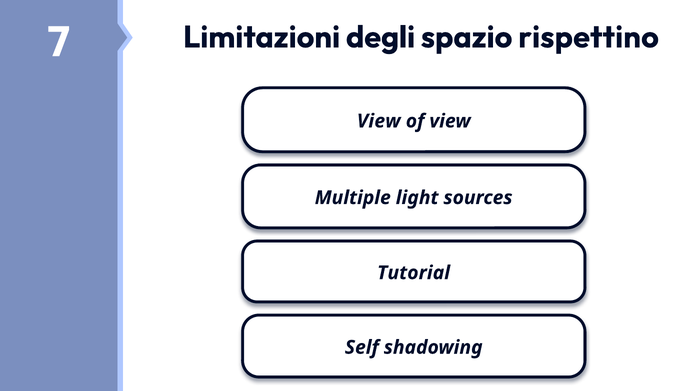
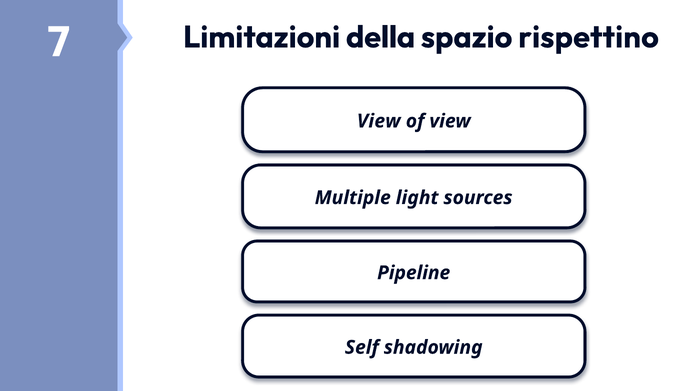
degli: degli -> della (381, 37)
Tutorial: Tutorial -> Pipeline (414, 272)
